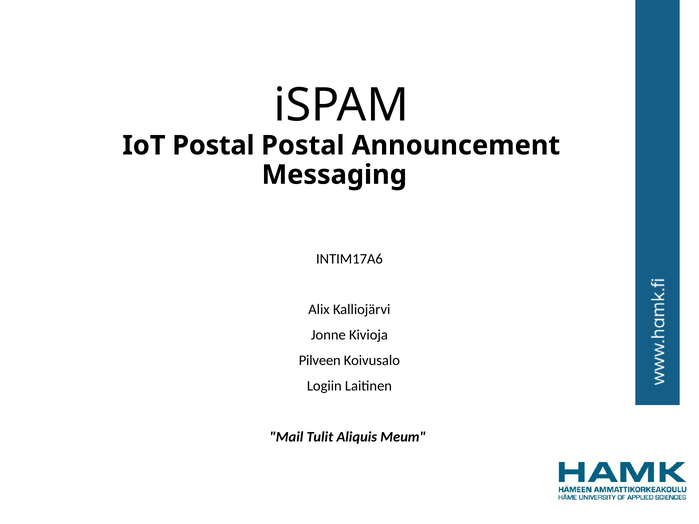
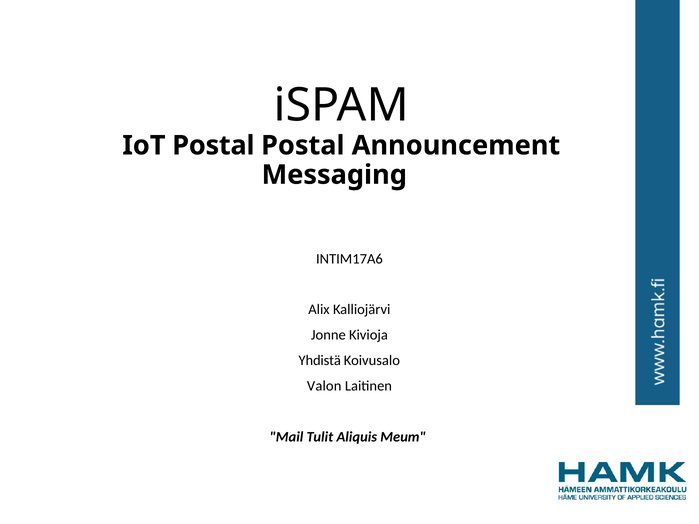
Pilveen: Pilveen -> Yhdistä (320, 361)
Logiin: Logiin -> Valon (324, 386)
